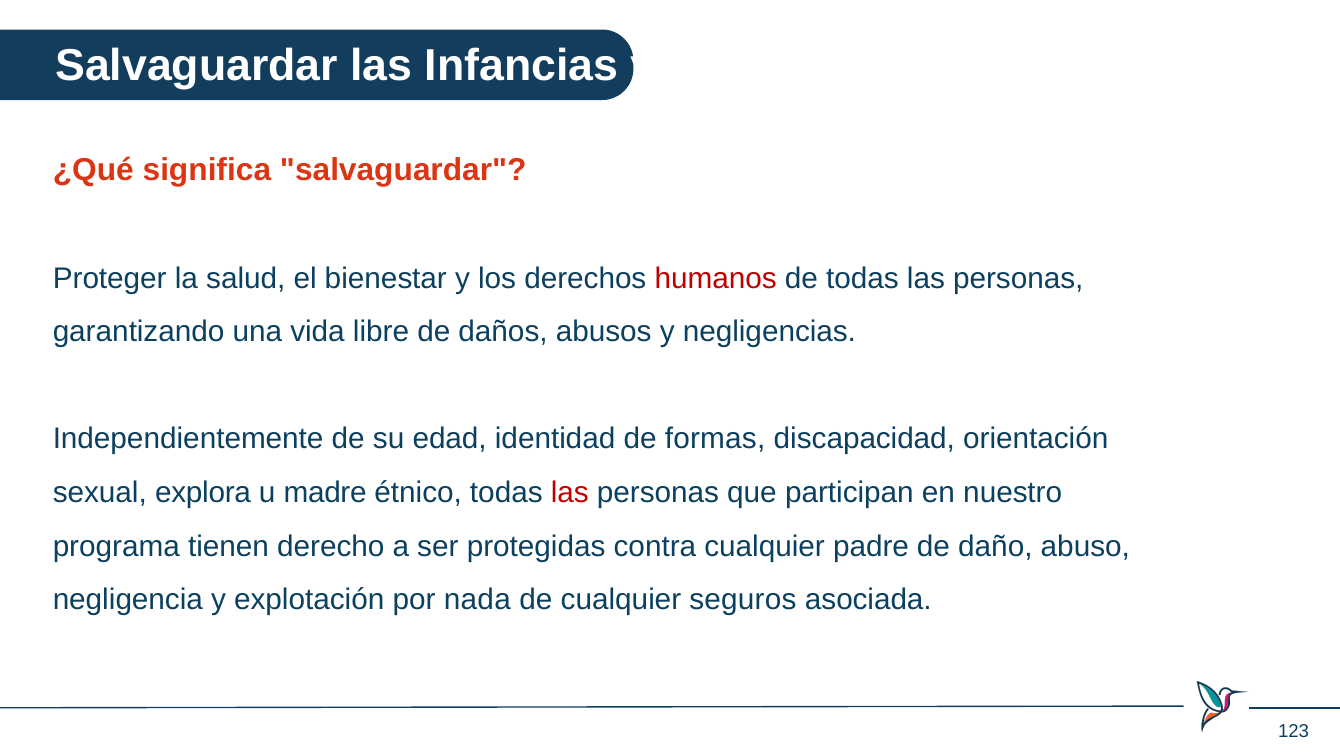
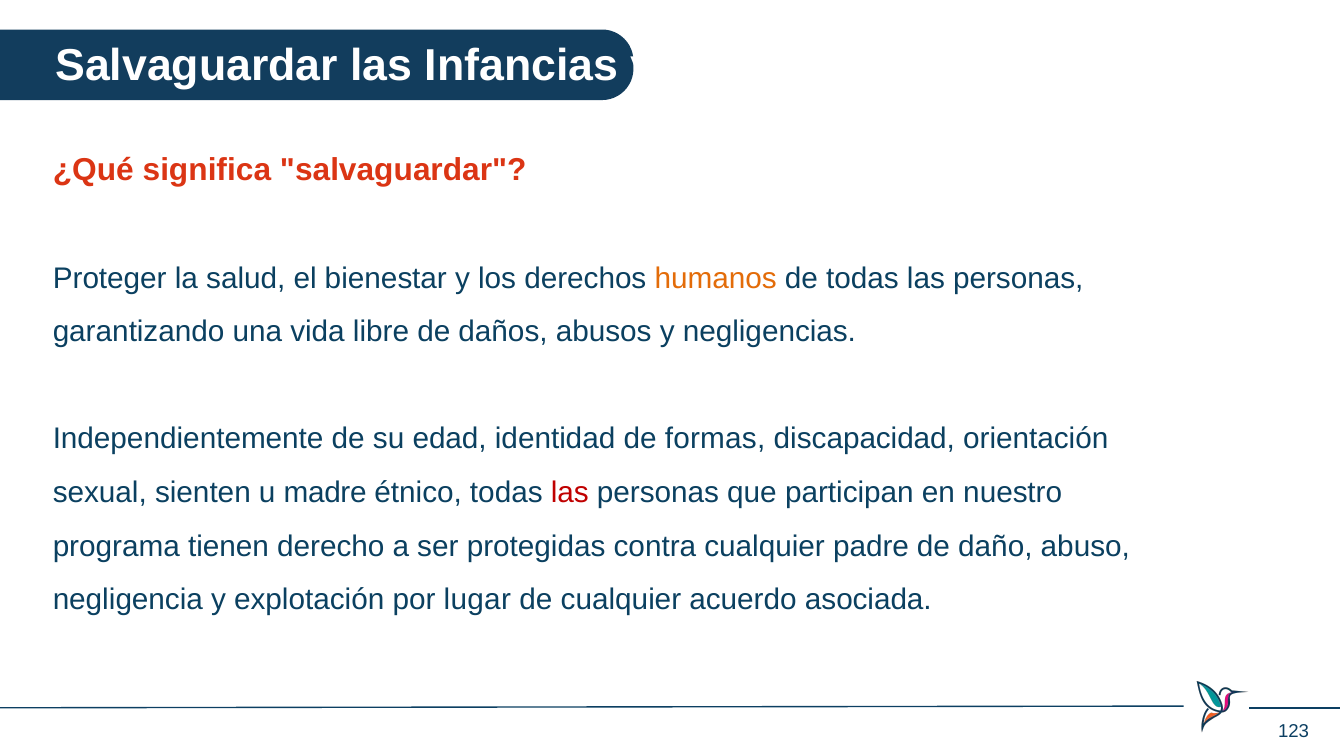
humanos colour: red -> orange (716, 278)
explora: explora -> sienten (203, 493)
nada: nada -> lugar (477, 600)
seguros: seguros -> acuerdo (743, 600)
